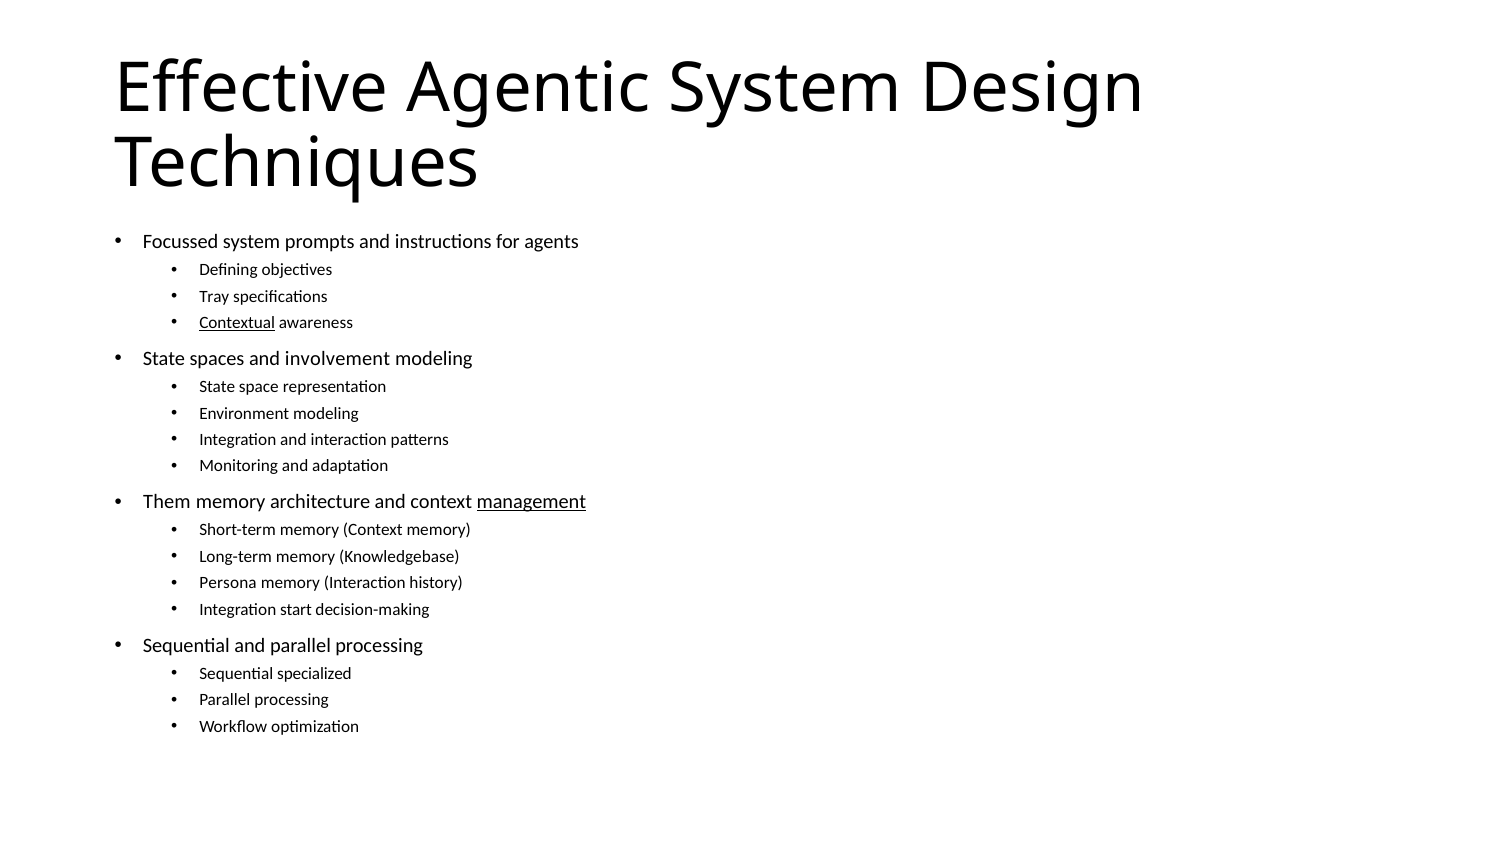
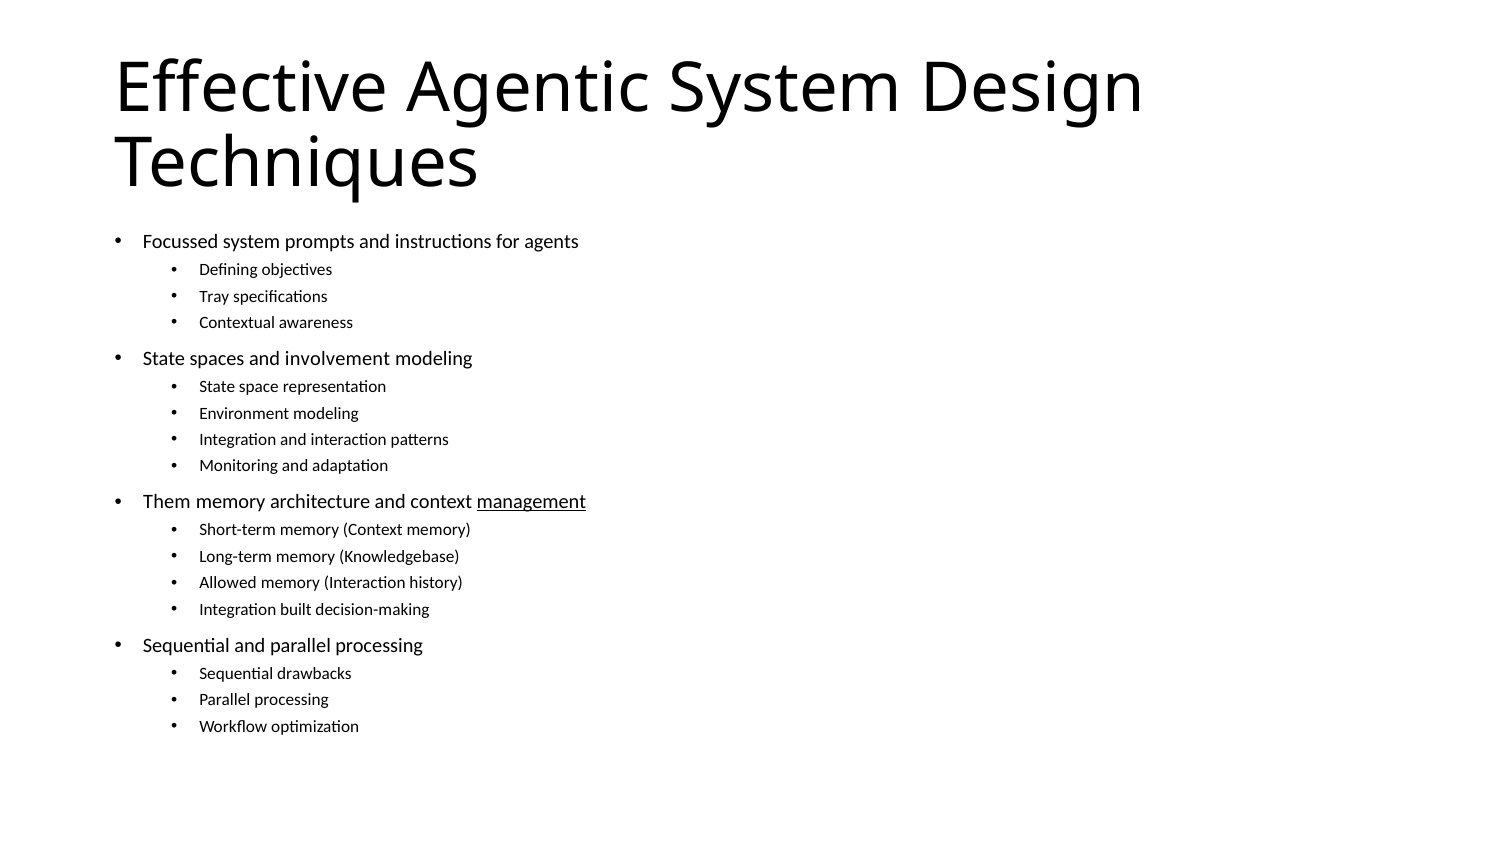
Contextual underline: present -> none (237, 323)
Persona: Persona -> Allowed (228, 583)
start: start -> built (296, 610)
specialized: specialized -> drawbacks (314, 674)
